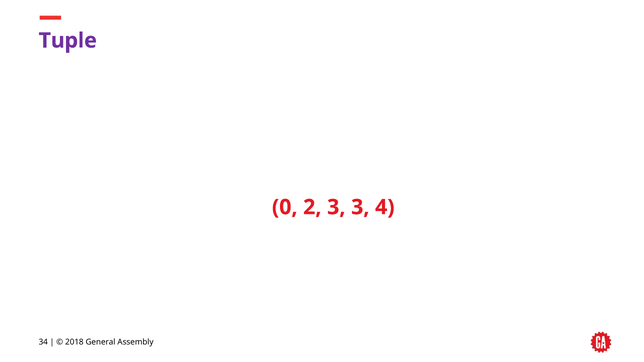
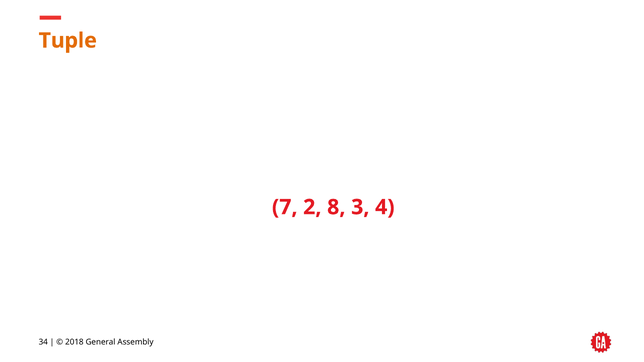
Tuple colour: purple -> orange (68, 41)
0: 0 -> 7 (285, 207)
2 3: 3 -> 8 (336, 207)
